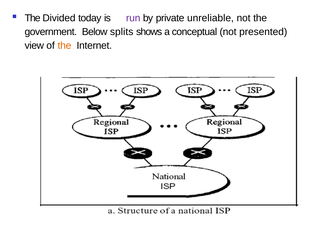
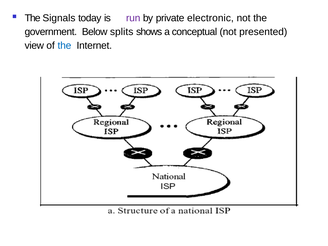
Divided: Divided -> Signals (59, 18)
unreliable: unreliable -> electronic (210, 18)
the colour: orange -> blue (64, 46)
